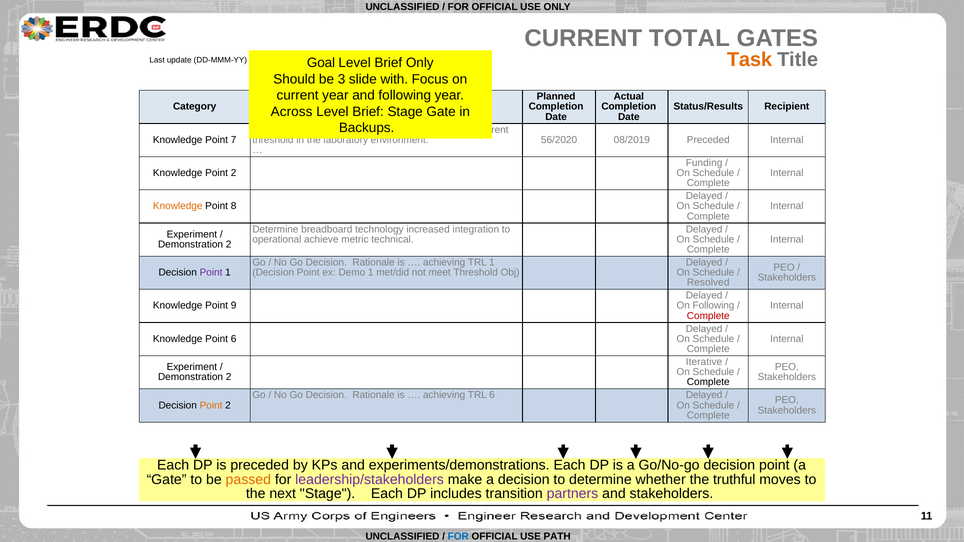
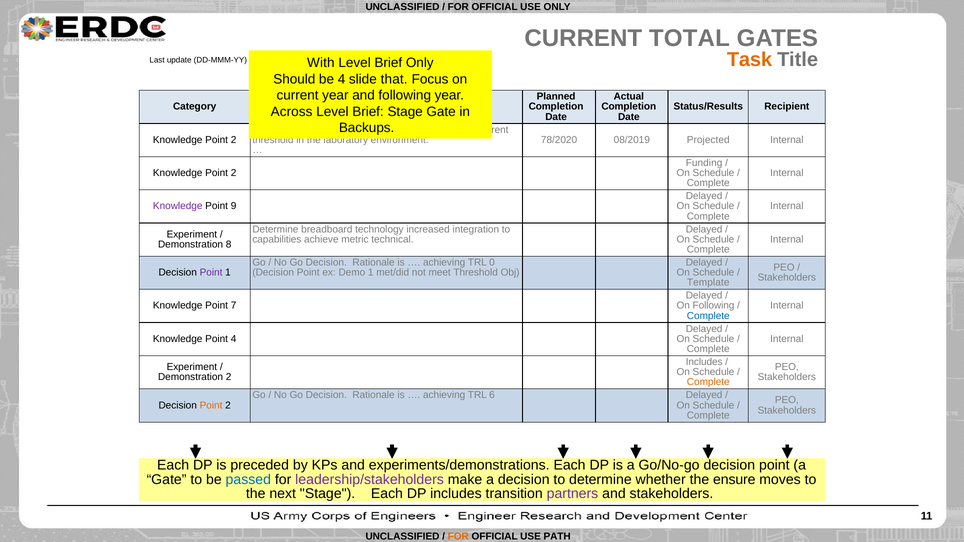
Goal: Goal -> With (321, 63)
be 3: 3 -> 4 (342, 79)
with: with -> that (394, 79)
7: 7 -> 2 (234, 140)
56/2020: 56/2020 -> 78/2020 (559, 140)
08/2019 Preceded: Preceded -> Projected (708, 140)
Knowledge colour: orange -> purple (178, 206)
8: 8 -> 9 (234, 206)
operational: operational -> capabilities (277, 239)
2: 2 -> 8 (229, 244)
TRL 1: 1 -> 0 (492, 263)
Resolved: Resolved -> Template (708, 283)
9: 9 -> 7 (234, 306)
Complete colour: red -> blue (708, 316)
Point 6: 6 -> 4 (234, 339)
Iterative: Iterative -> Includes (704, 362)
Complete colour: black -> orange (708, 382)
passed colour: orange -> blue (248, 480)
truthful: truthful -> ensure (734, 480)
FOR colour: blue -> orange (458, 537)
